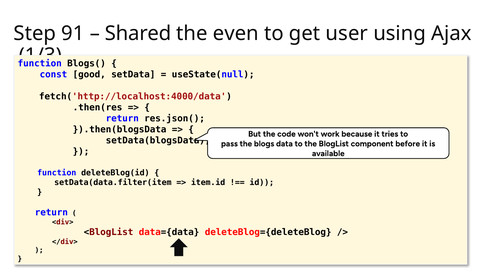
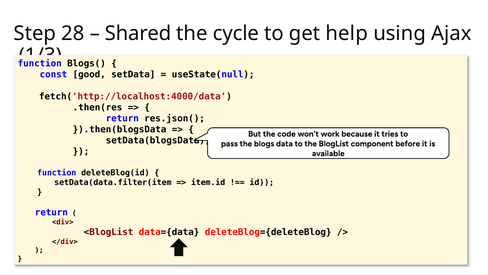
91: 91 -> 28 (73, 33)
even: even -> cycle (236, 33)
user: user -> help (347, 33)
